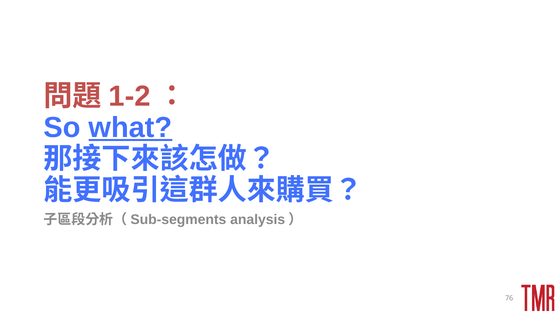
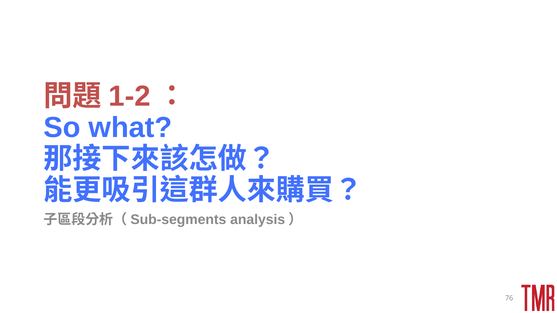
what underline: present -> none (130, 128)
